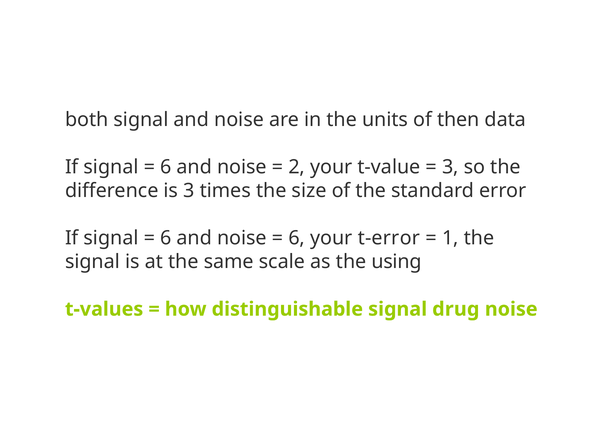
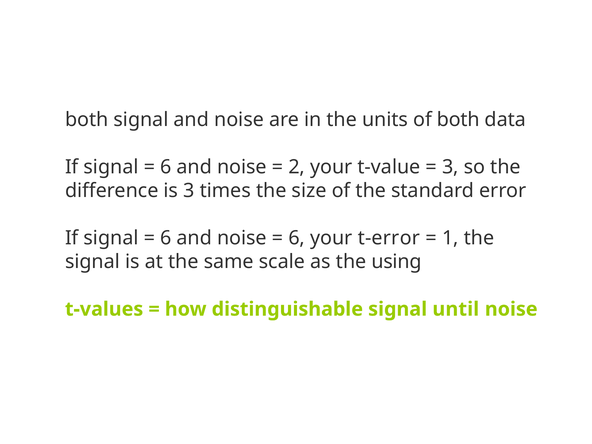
of then: then -> both (458, 120)
drug: drug -> until (456, 309)
